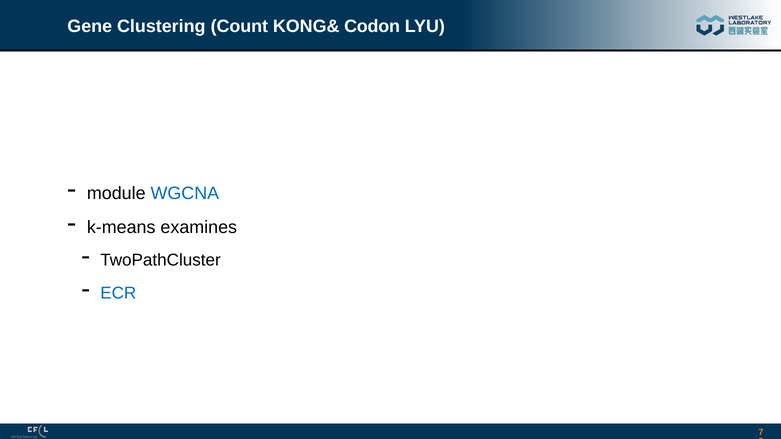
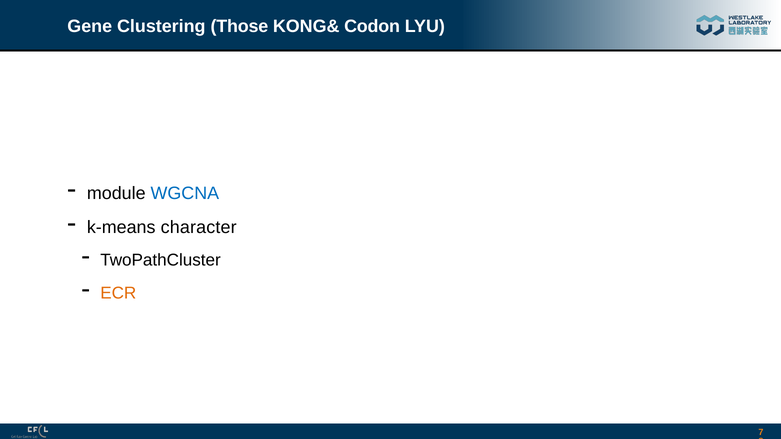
Count: Count -> Those (239, 26)
examines: examines -> character (199, 227)
ECR colour: blue -> orange (118, 293)
